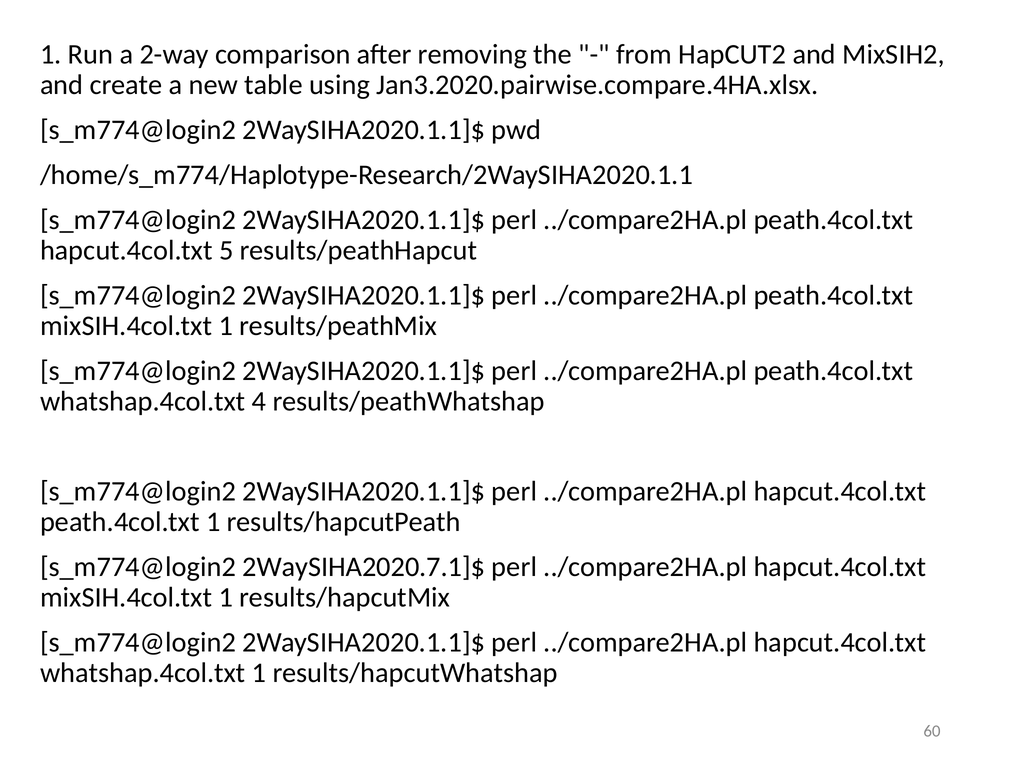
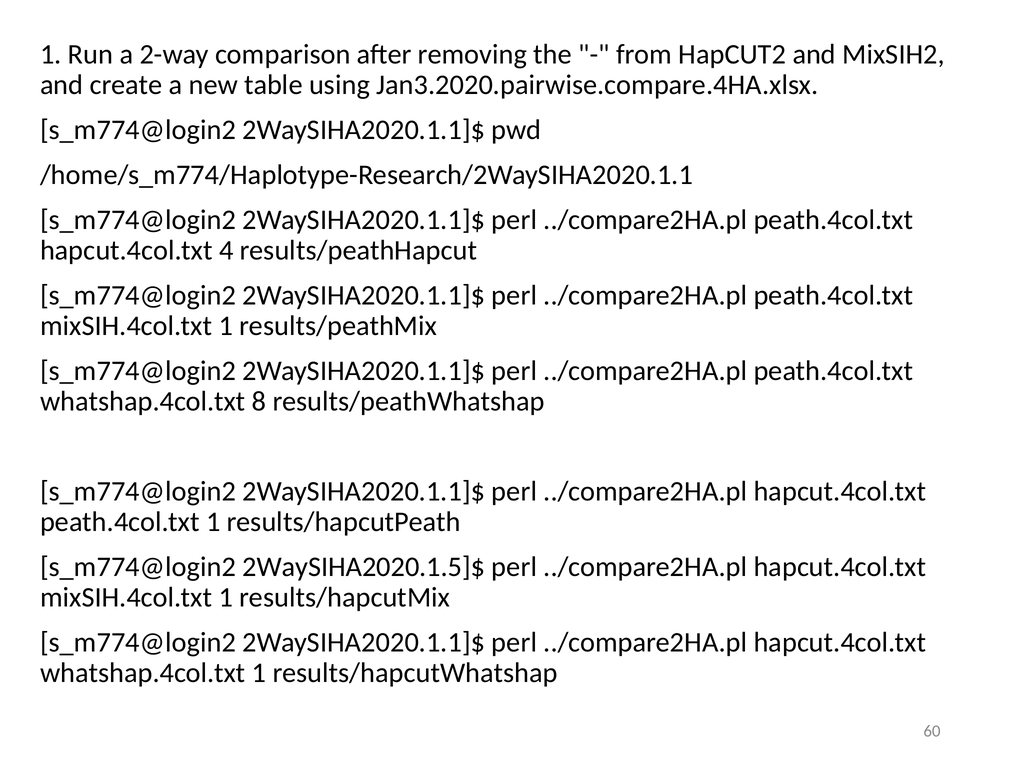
5: 5 -> 4 (226, 250)
4: 4 -> 8 (259, 401)
2WaySIHA2020.7.1]$: 2WaySIHA2020.7.1]$ -> 2WaySIHA2020.1.5]$ (364, 567)
